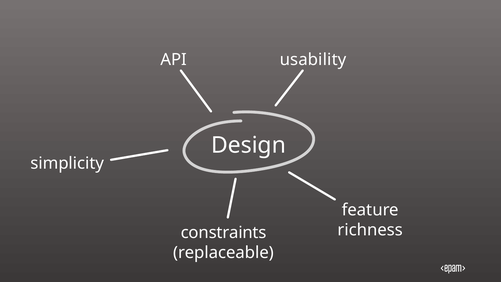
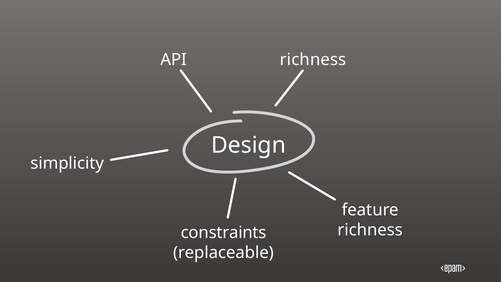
usability: usability -> richness (313, 60)
